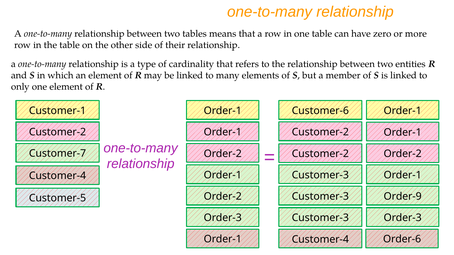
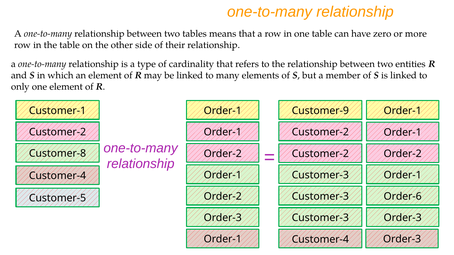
Customer-6: Customer-6 -> Customer-9 (320, 111)
Customer-7: Customer-7 -> Customer-8 (58, 154)
Order-9: Order-9 -> Order-6 (403, 197)
Customer-4 Order-6: Order-6 -> Order-3 (402, 240)
